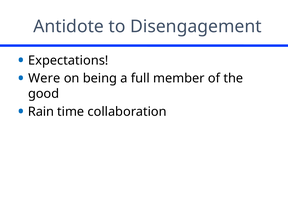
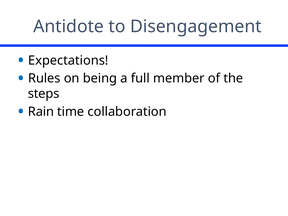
Were: Were -> Rules (44, 78)
good: good -> steps (44, 94)
